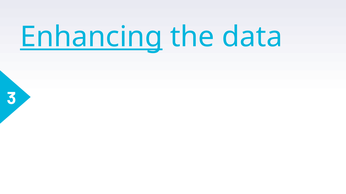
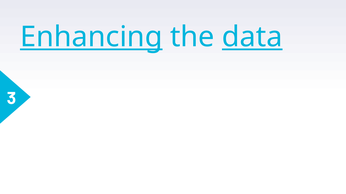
data underline: none -> present (252, 37)
